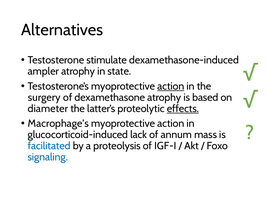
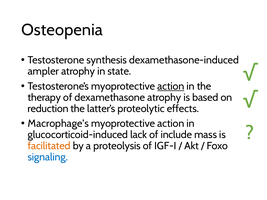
Alternatives: Alternatives -> Osteopenia (62, 30)
stimulate: stimulate -> synthesis (107, 60)
surgery: surgery -> therapy (44, 98)
diameter: diameter -> reduction (48, 109)
effects underline: present -> none (183, 109)
annum: annum -> include (176, 135)
facilitated colour: blue -> orange (49, 146)
